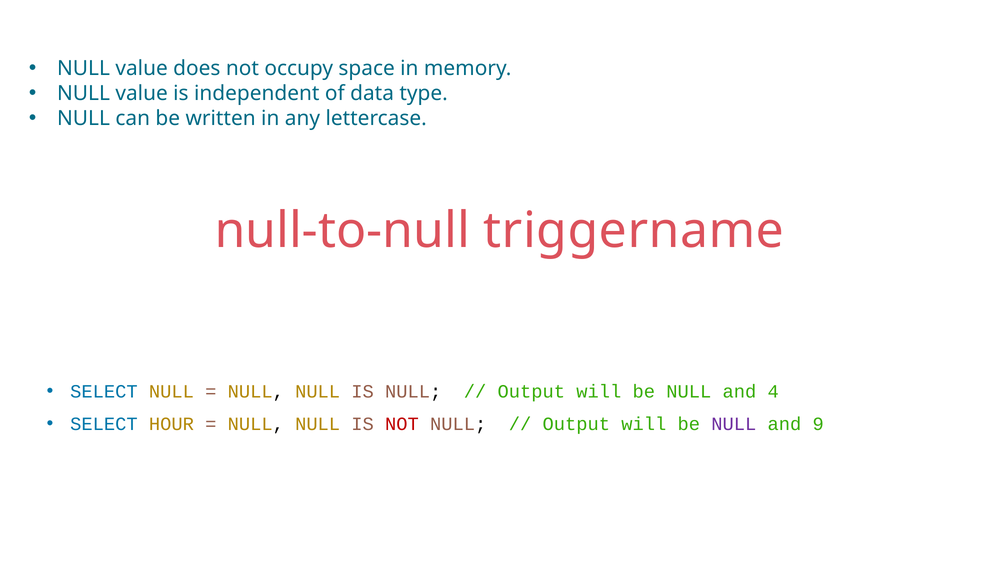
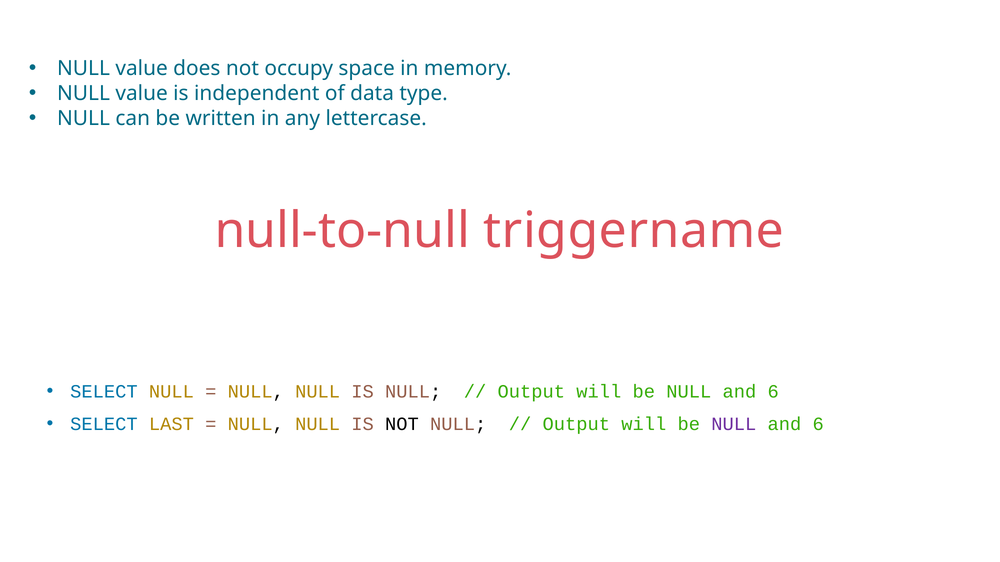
4: 4 -> 6 (773, 392)
HOUR: HOUR -> LAST (171, 424)
NOT colour: red -> black (402, 424)
9: 9 -> 6 (818, 424)
